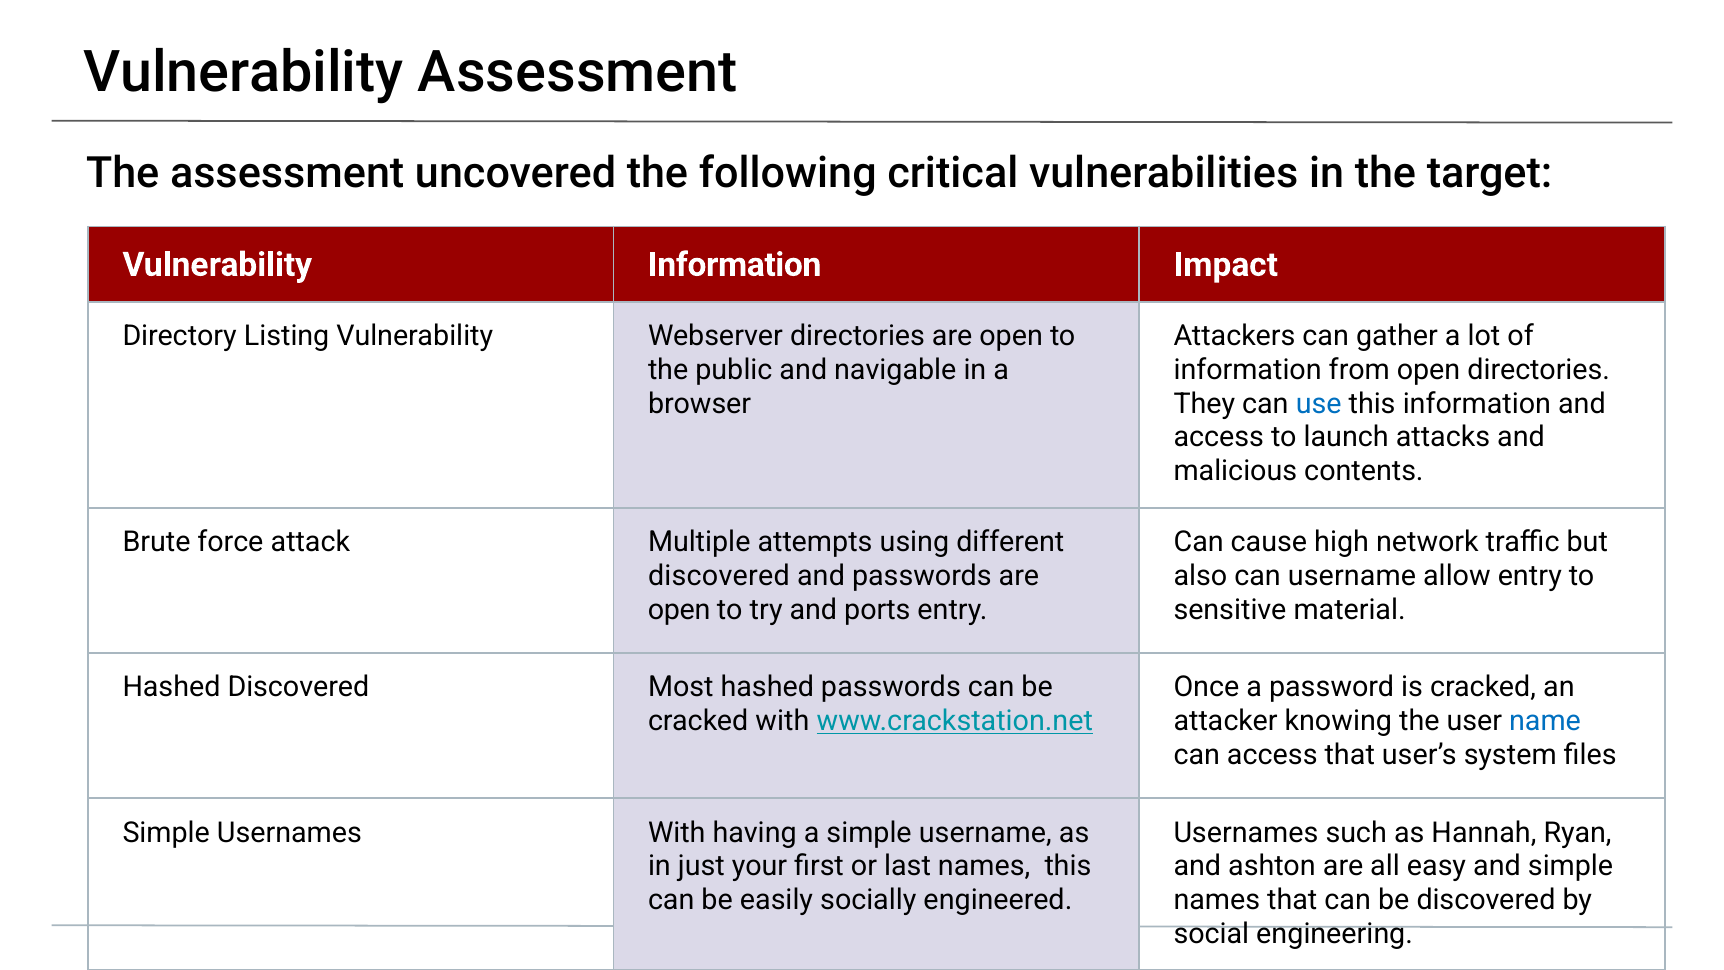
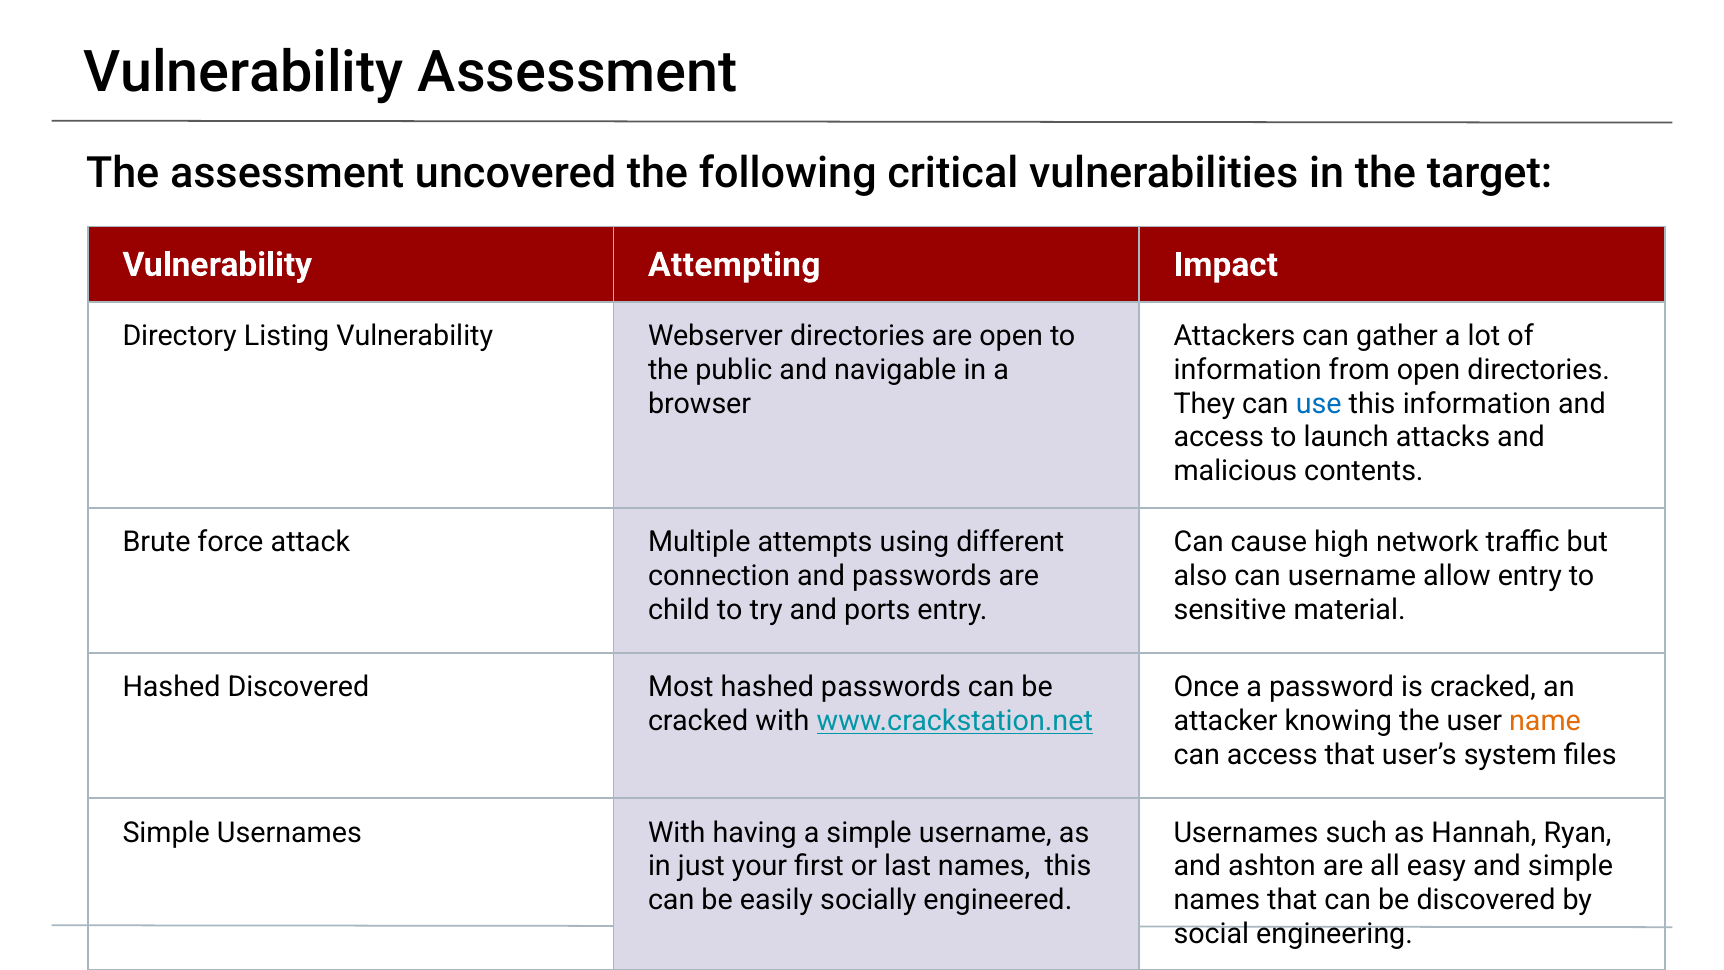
Vulnerability Information: Information -> Attempting (734, 265)
discovered: discovered -> connection (719, 576)
open: open -> child (679, 609)
name colour: blue -> orange (1545, 721)
